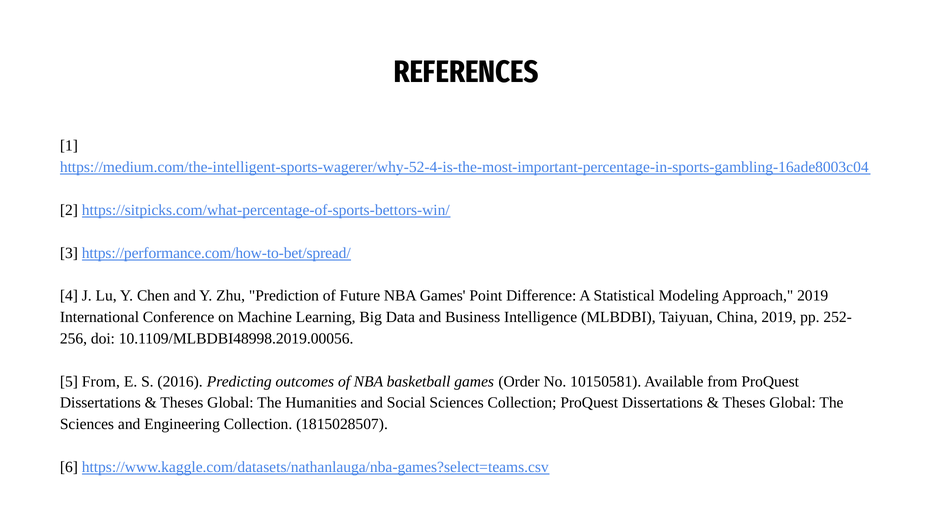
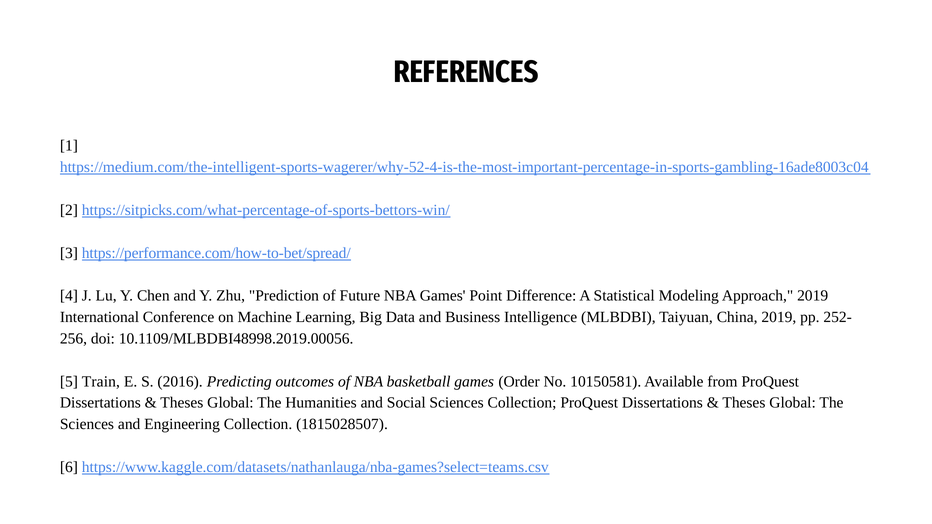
5 From: From -> Train (101, 382)
